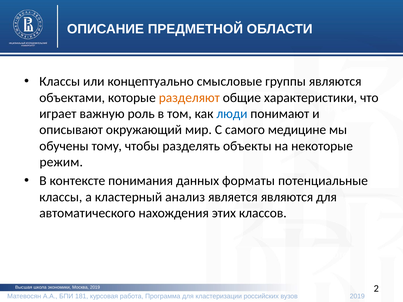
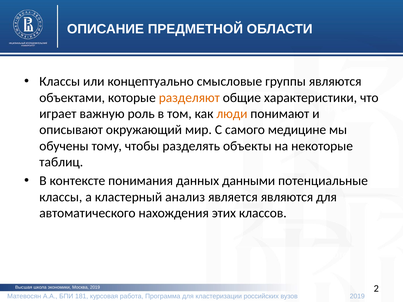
люди colour: blue -> orange (232, 114)
режим: режим -> таблиц (61, 162)
форматы: форматы -> данными (249, 181)
